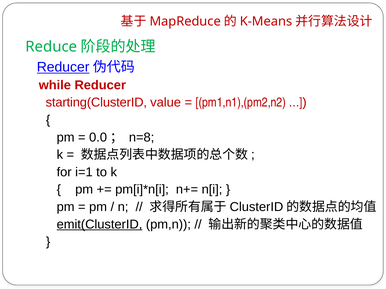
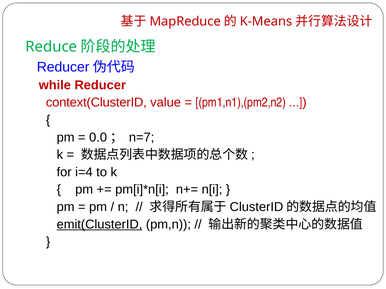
Reducer underline: present -> none (63, 67)
starting(ClusterID: starting(ClusterID -> context(ClusterID (96, 103)
n=8: n=8 -> n=7 (142, 138)
i=1: i=1 -> i=4 (84, 172)
